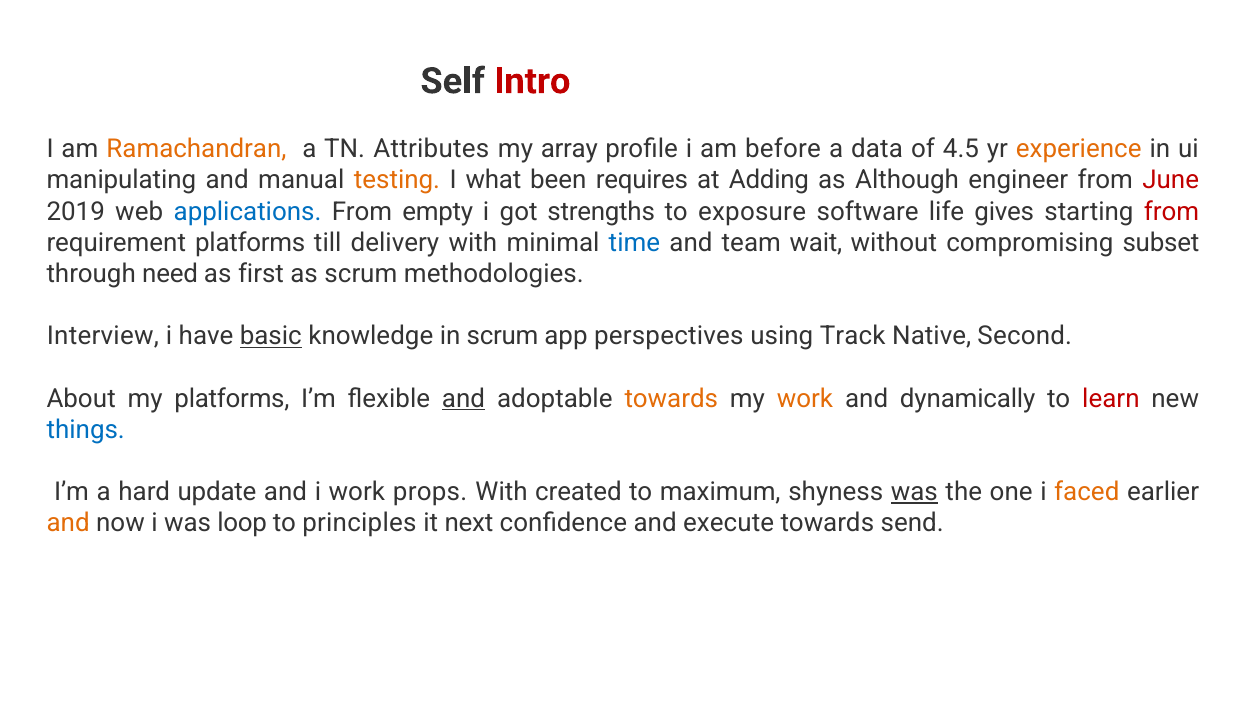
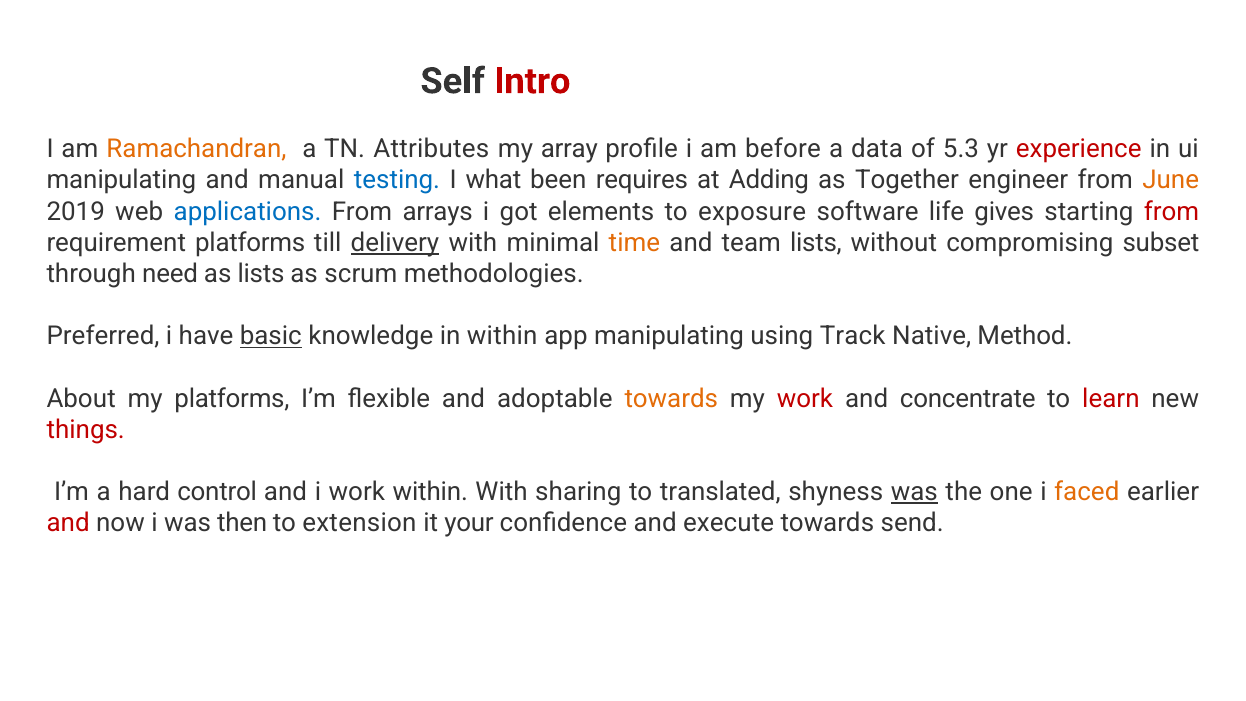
4.5: 4.5 -> 5.3 (961, 149)
experience colour: orange -> red (1079, 149)
testing colour: orange -> blue (397, 180)
Although: Although -> Together (907, 180)
June colour: red -> orange (1171, 180)
empty: empty -> arrays (438, 211)
strengths: strengths -> elements (601, 211)
delivery underline: none -> present (395, 243)
time colour: blue -> orange (634, 243)
team wait: wait -> lists (816, 243)
as first: first -> lists (261, 274)
Interview: Interview -> Preferred (103, 336)
in scrum: scrum -> within (502, 336)
app perspectives: perspectives -> manipulating (669, 336)
Second: Second -> Method (1025, 336)
and underline: present -> none (464, 398)
work colour: orange -> red (805, 398)
dynamically: dynamically -> concentrate (968, 398)
things colour: blue -> red (86, 430)
update: update -> control (217, 492)
work props: props -> within (430, 492)
created: created -> sharing (578, 492)
maximum: maximum -> translated (720, 492)
and colour: orange -> red (68, 523)
loop: loop -> then (242, 523)
principles: principles -> extension (359, 523)
next: next -> your (469, 523)
